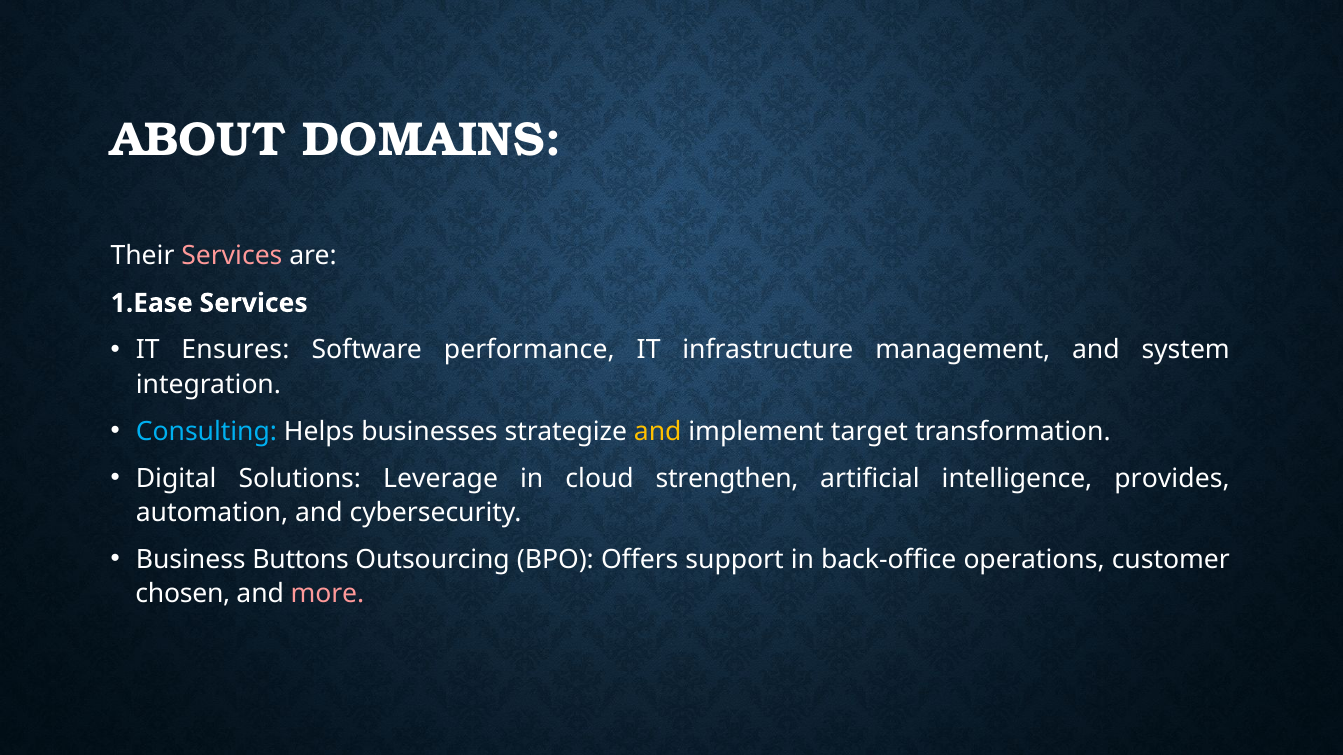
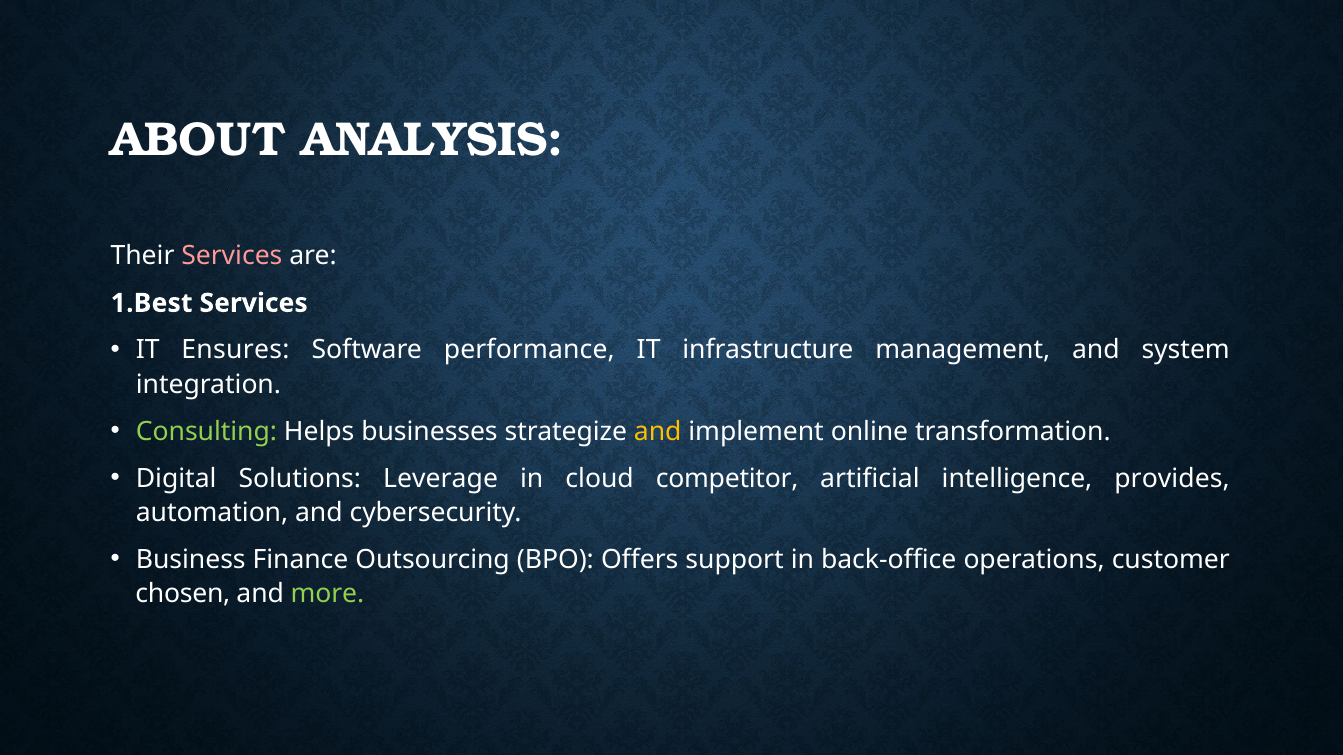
DOMAINS: DOMAINS -> ANALYSIS (432, 140)
1.Ease: 1.Ease -> 1.Best (152, 303)
Consulting colour: light blue -> light green (206, 432)
target: target -> online (869, 432)
strengthen: strengthen -> competitor (727, 479)
Buttons: Buttons -> Finance (301, 560)
more colour: pink -> light green (327, 594)
